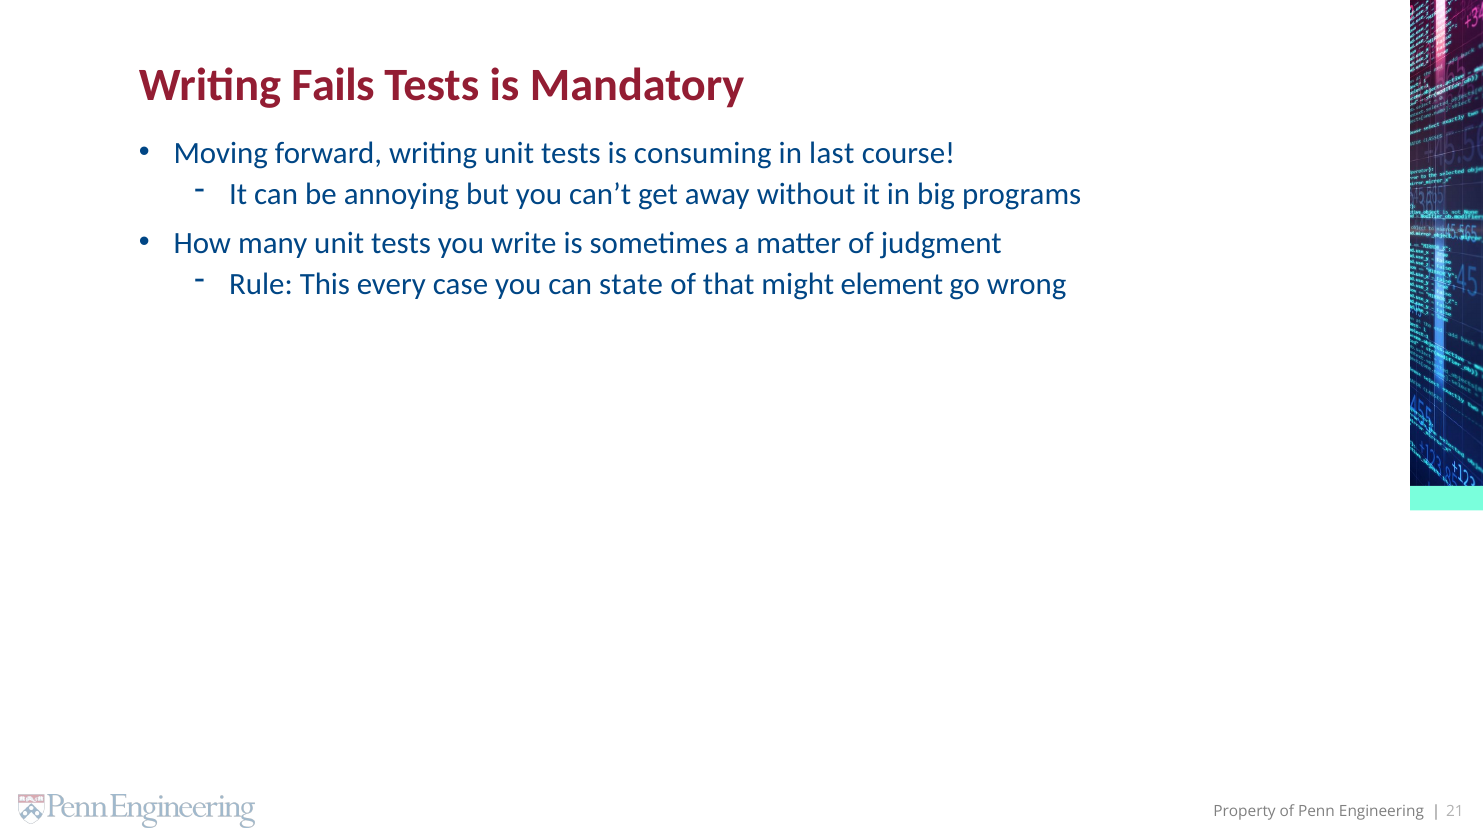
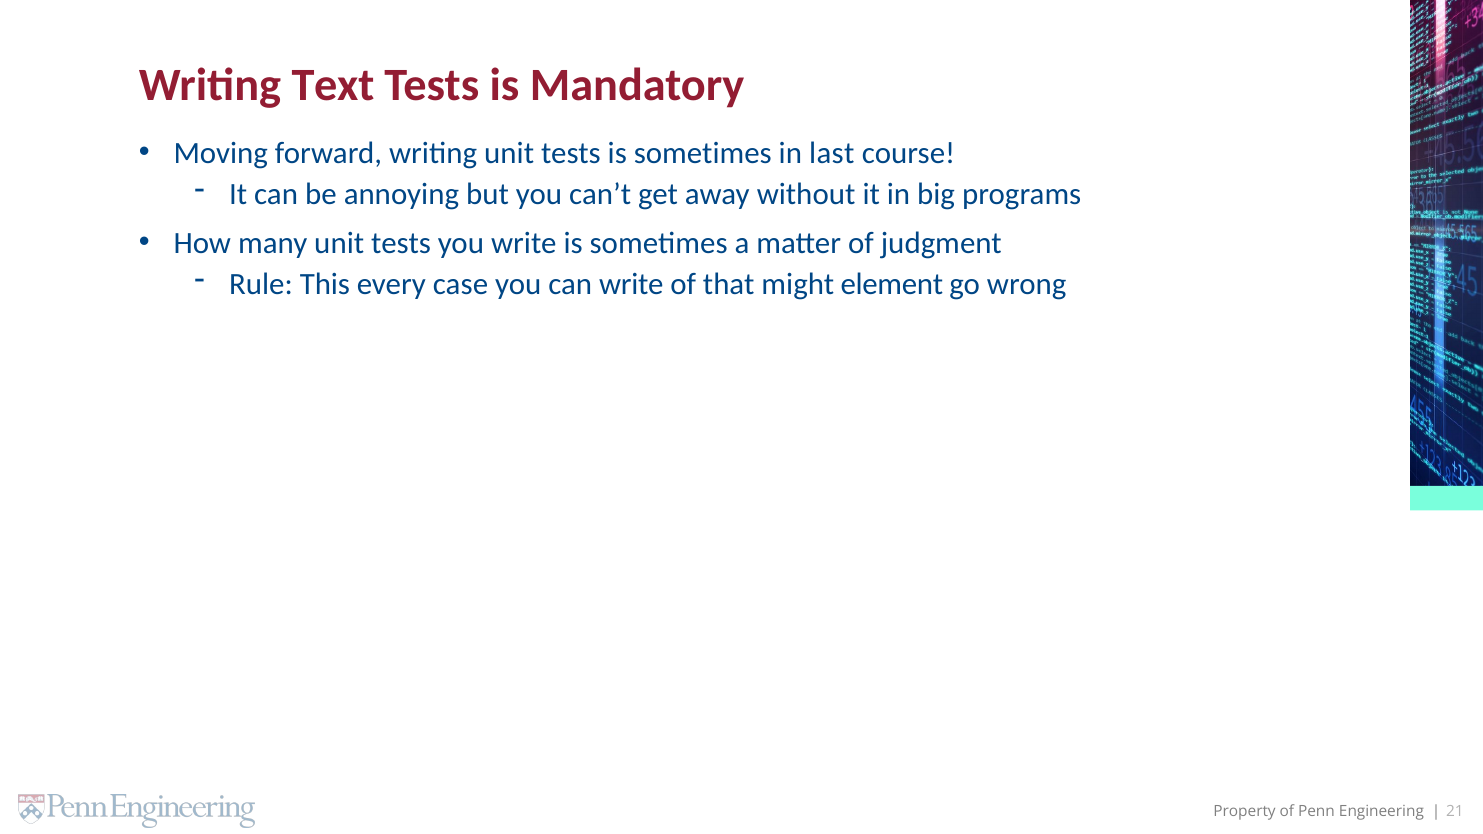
Fails: Fails -> Text (333, 85)
tests is consuming: consuming -> sometimes (703, 153)
can state: state -> write (631, 284)
